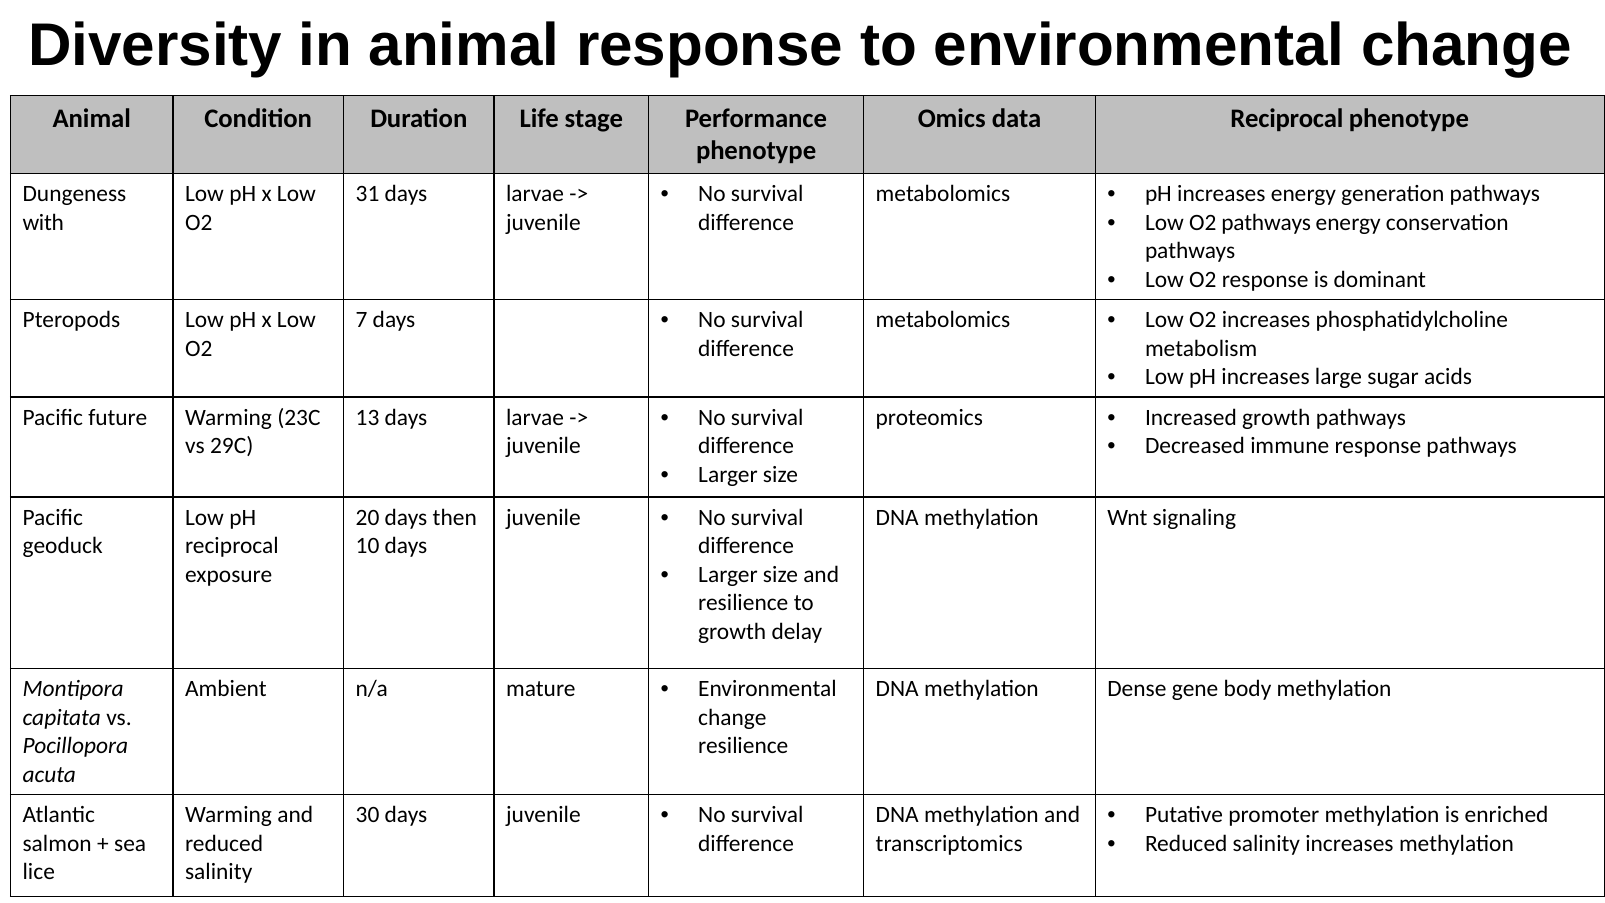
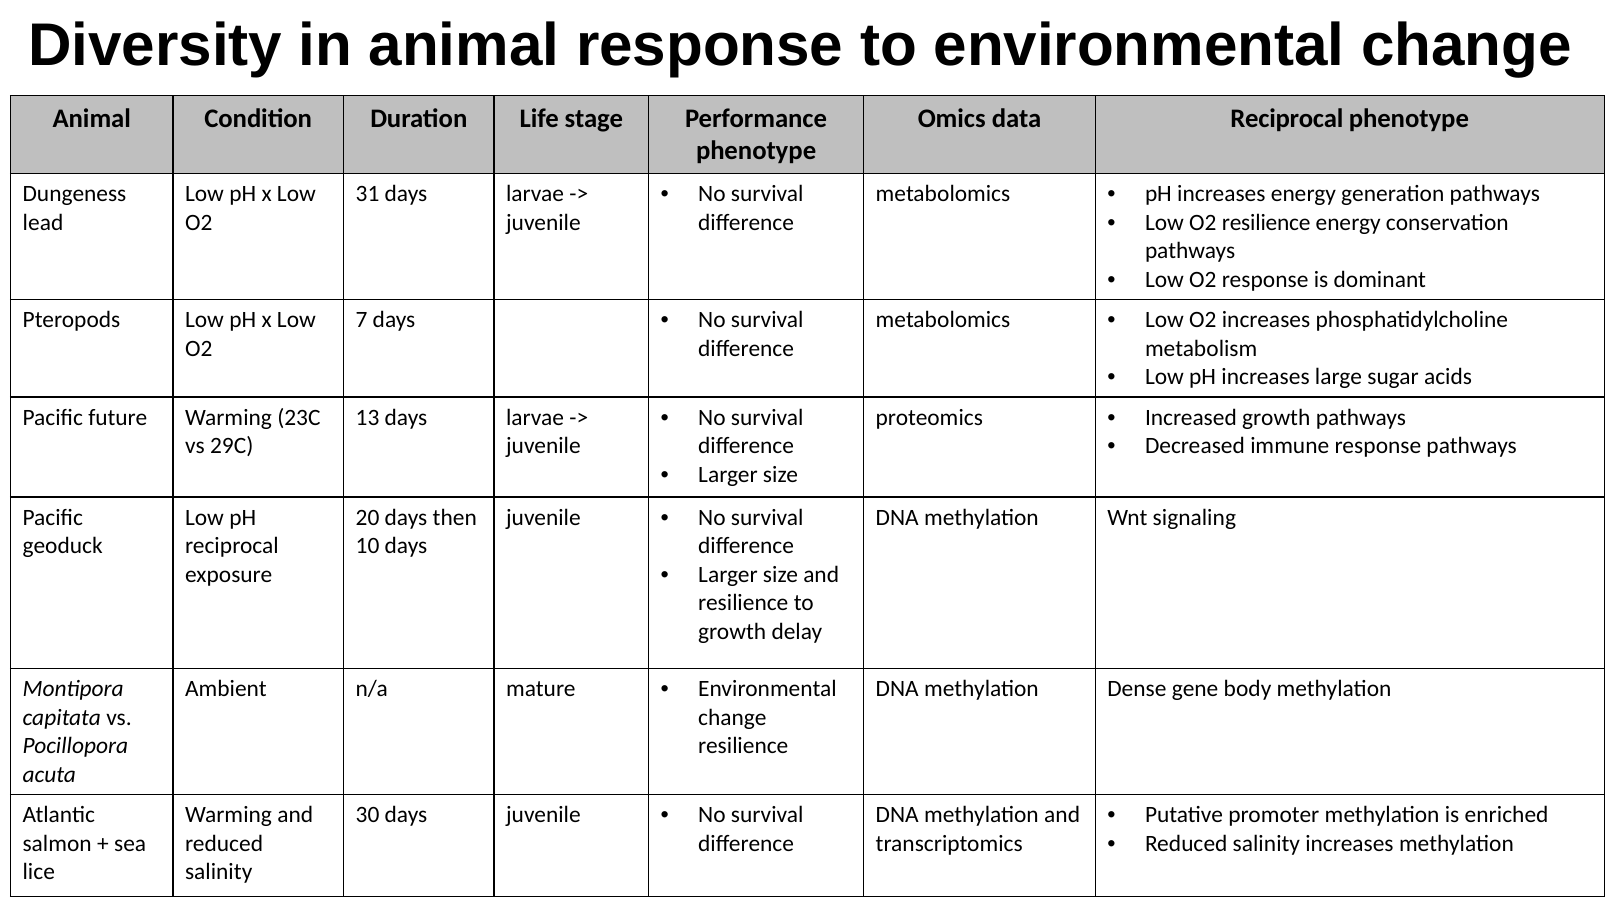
O2 pathways: pathways -> resilience (1266, 222)
with: with -> lead (43, 222)
